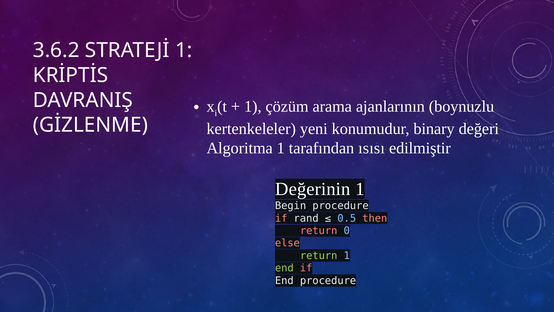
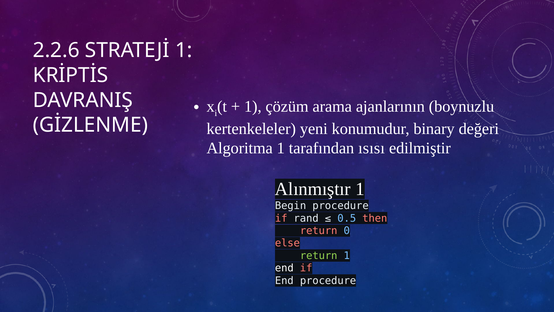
3.6.2: 3.6.2 -> 2.2.6 (56, 50)
Değerinin: Değerinin -> Alınmıştır (313, 189)
end colour: light green -> white (284, 268)
